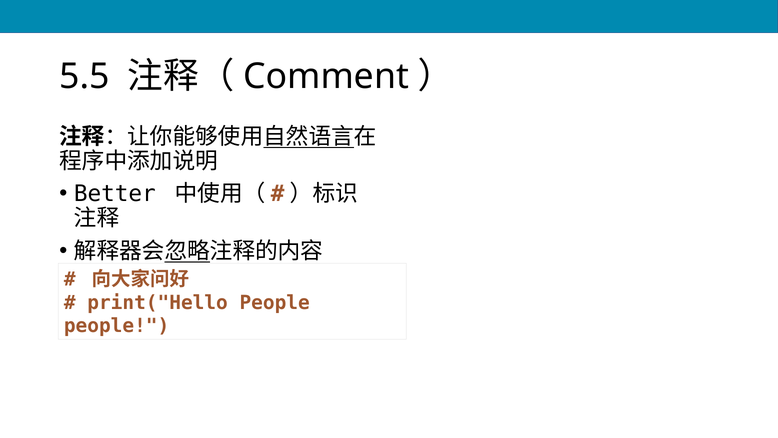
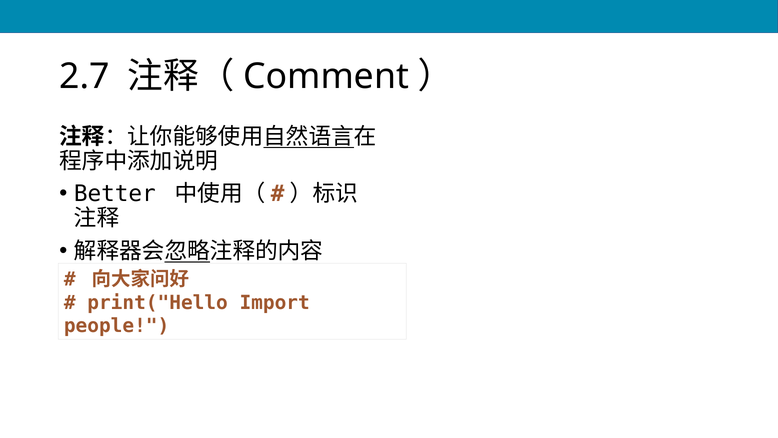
5.5: 5.5 -> 2.7 (84, 76)
print("Hello People: People -> Import (275, 302)
